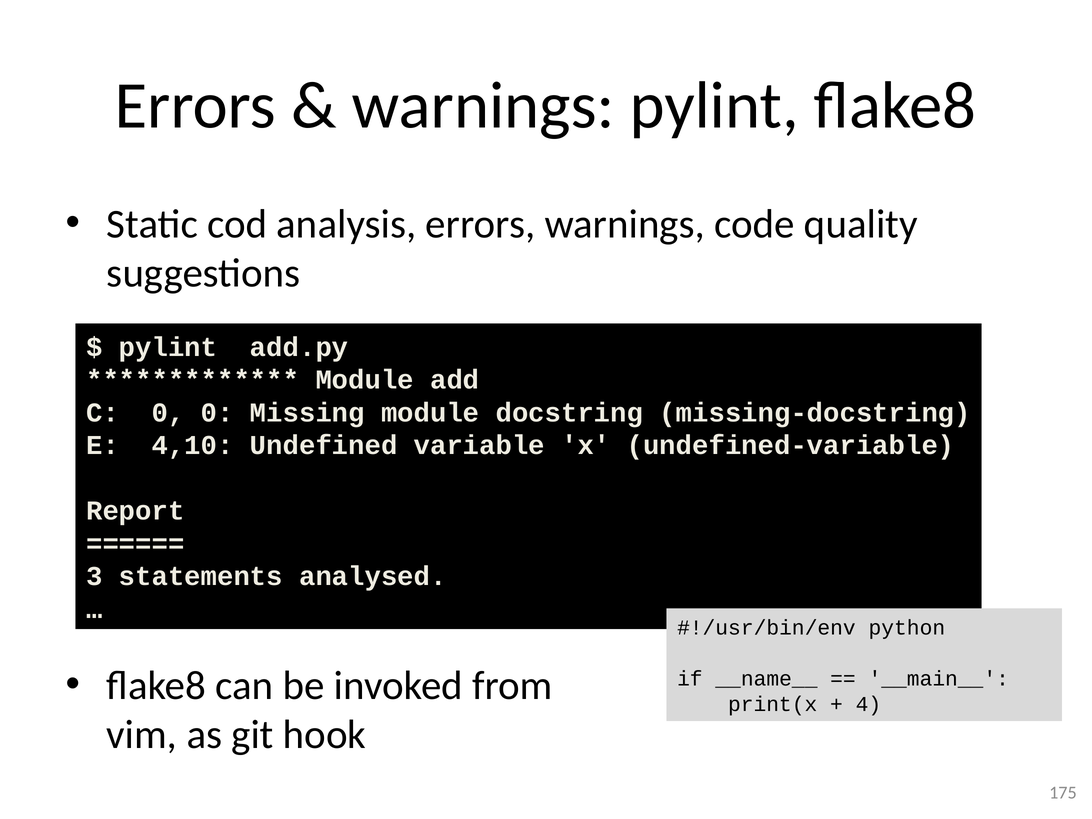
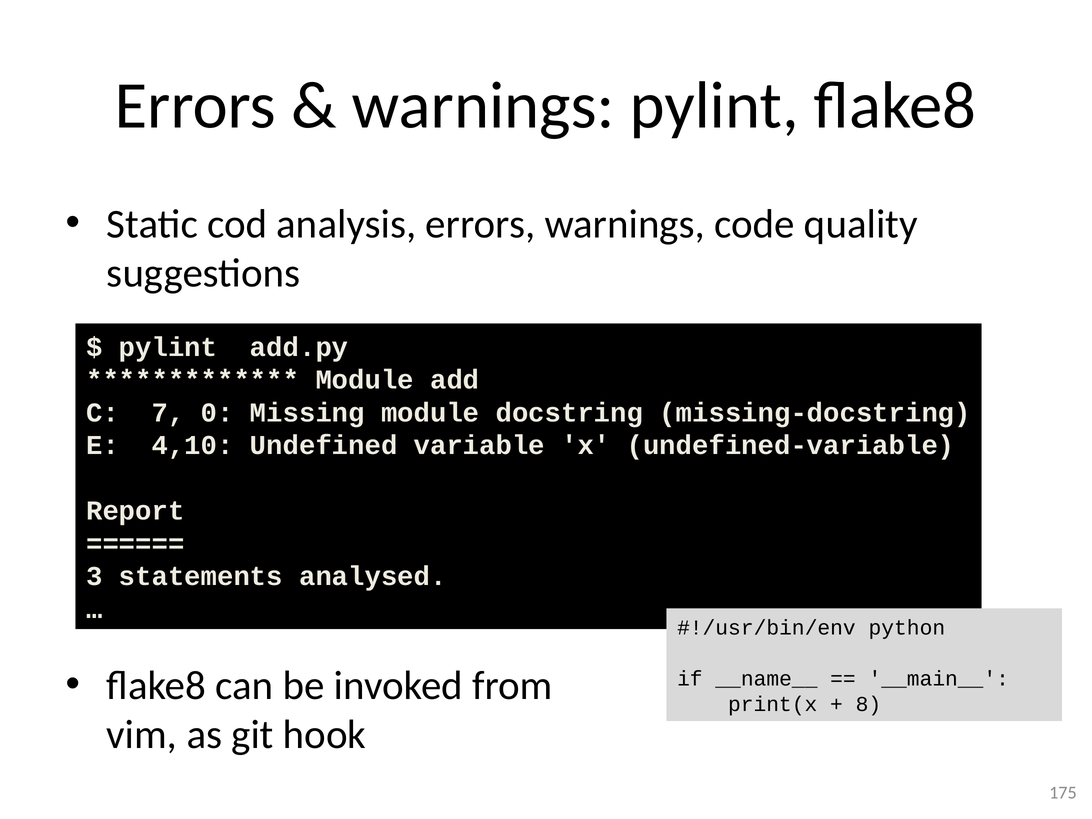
C 0: 0 -> 7 (168, 413)
4: 4 -> 8 (868, 704)
